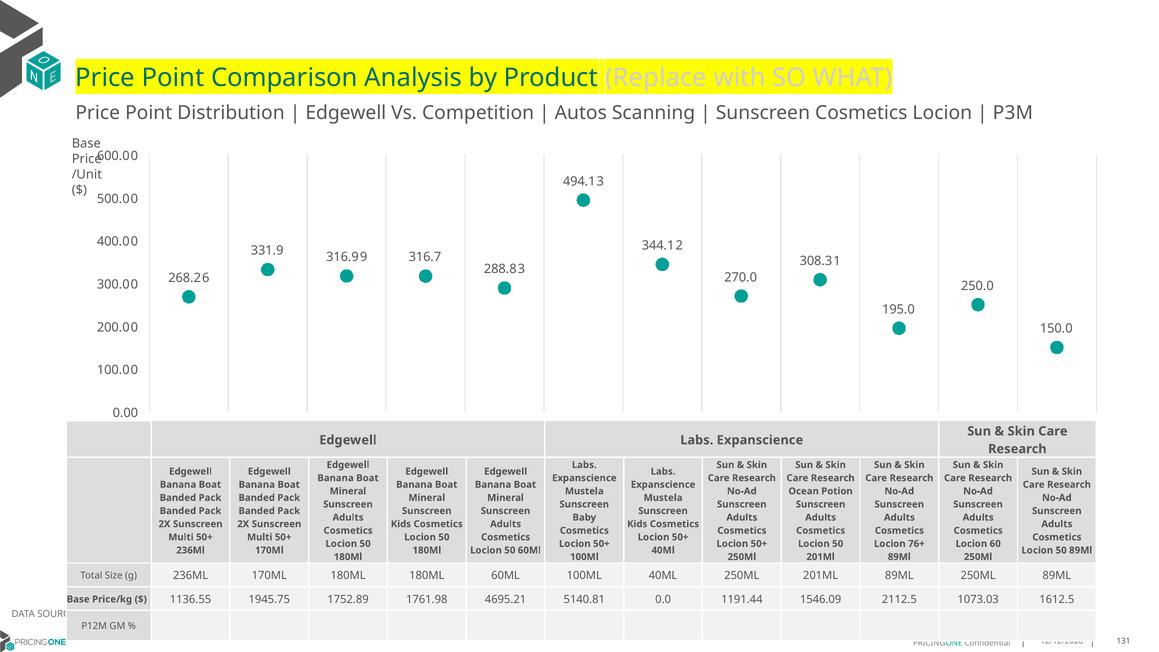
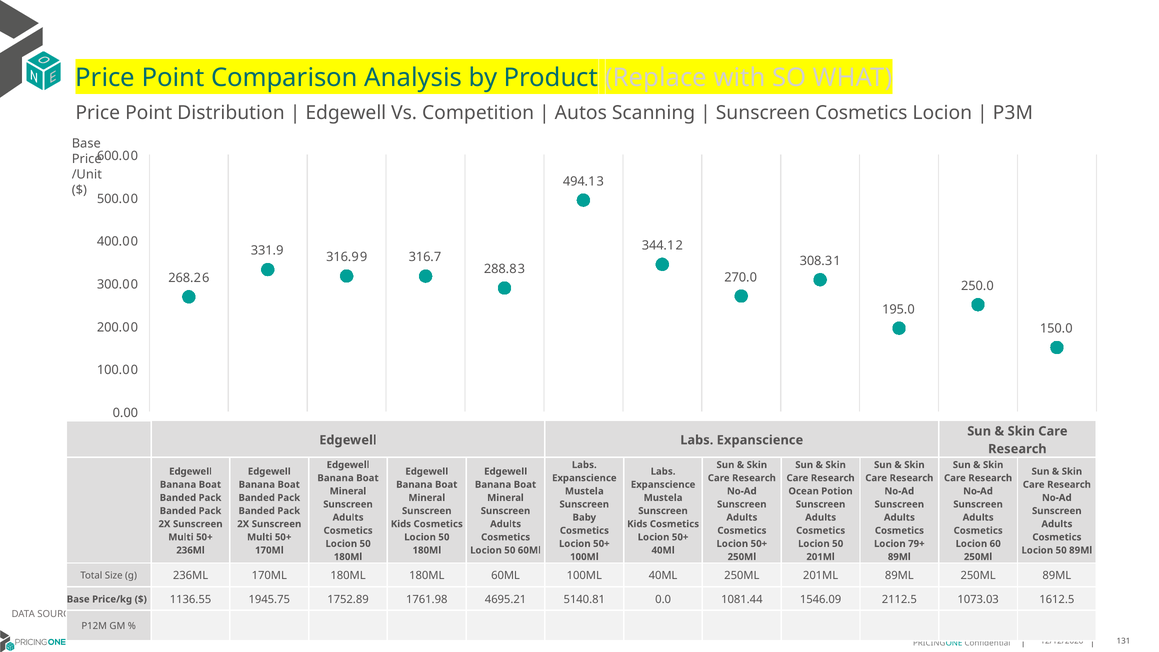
76+: 76+ -> 79+ (916, 544)
1191.44: 1191.44 -> 1081.44 (742, 599)
